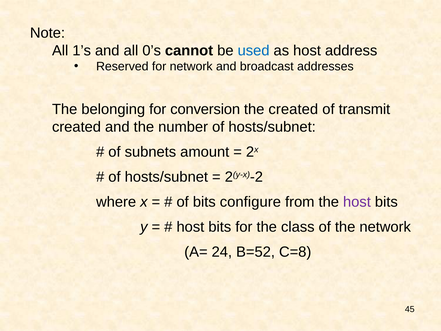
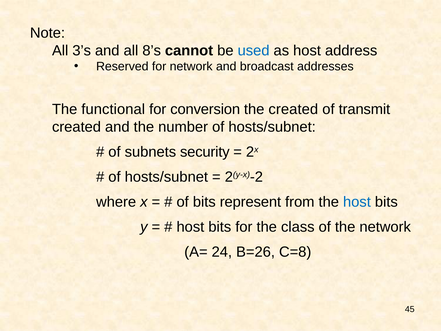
1’s: 1’s -> 3’s (82, 50)
0’s: 0’s -> 8’s (152, 50)
belonging: belonging -> functional (113, 109)
amount: amount -> security (205, 152)
configure: configure -> represent (250, 202)
host colour: purple -> blue (357, 202)
B=52: B=52 -> B=26 (256, 252)
